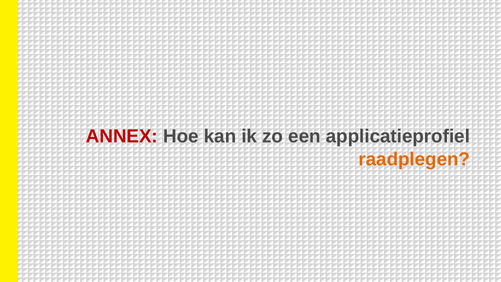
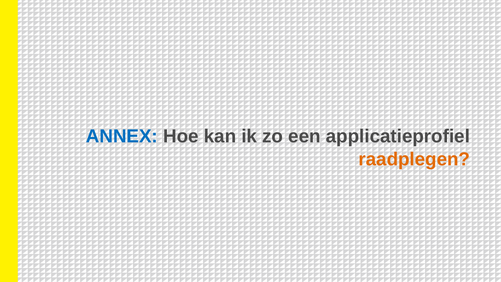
ANNEX colour: red -> blue (122, 136)
